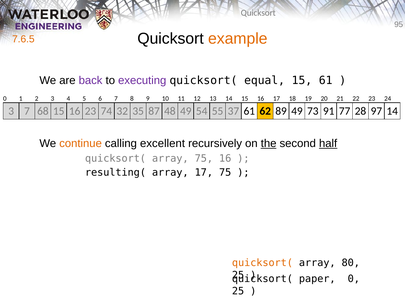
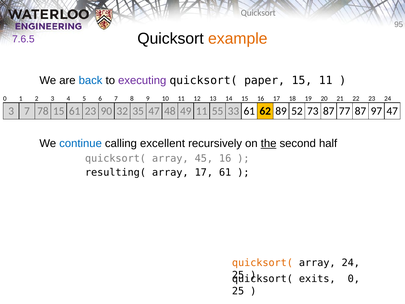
7.6.5 colour: orange -> purple (23, 39)
back colour: purple -> blue (91, 80)
equal: equal -> paper (265, 80)
15 61: 61 -> 11 (326, 80)
68: 68 -> 78 (43, 111)
16: 16 -> 61 (75, 111)
74: 74 -> 90 (106, 111)
35 87: 87 -> 47 (154, 111)
49 54: 54 -> 11 (202, 111)
37: 37 -> 33 (233, 111)
89 49: 49 -> 52 (297, 111)
73 91: 91 -> 87 (329, 111)
77 28: 28 -> 87 (360, 111)
97 14: 14 -> 47 (392, 111)
continue colour: orange -> blue (81, 143)
half underline: present -> none (328, 143)
array 75: 75 -> 45 (204, 158)
17 75: 75 -> 61 (225, 172)
array 80: 80 -> 24 (351, 263)
paper: paper -> exits (317, 279)
